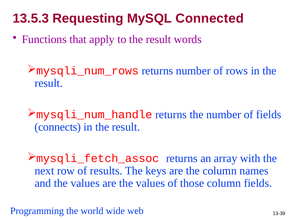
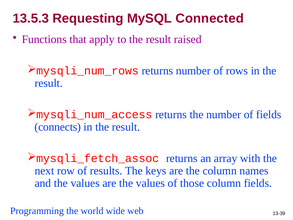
words: words -> raised (188, 39)
mysqli_num_handle: mysqli_num_handle -> mysqli_num_access (94, 115)
